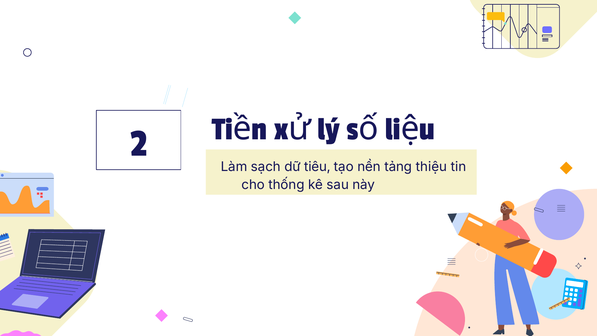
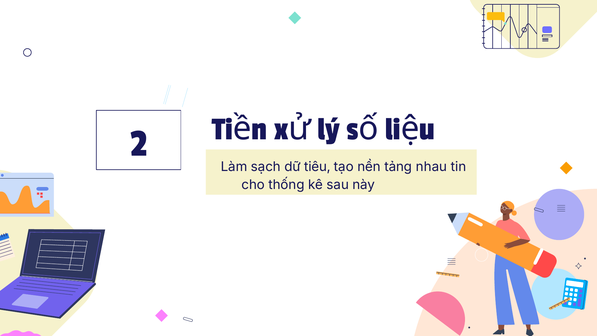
thiệu: thiệu -> nhau (431, 167)
